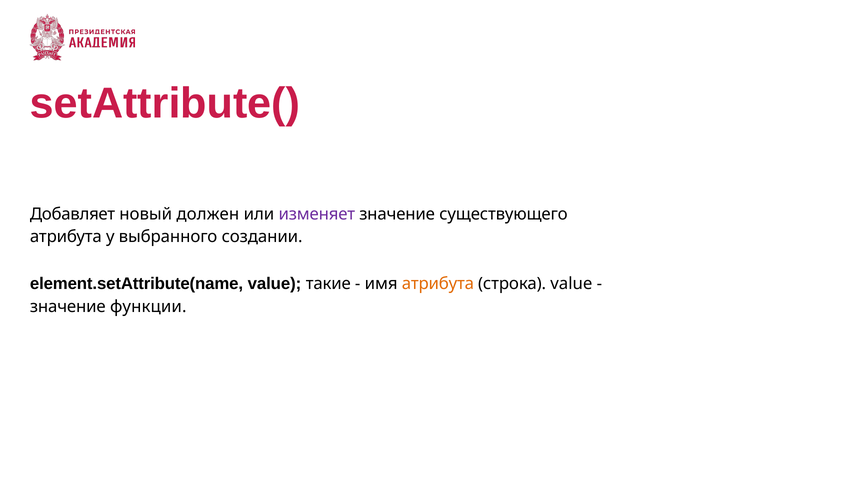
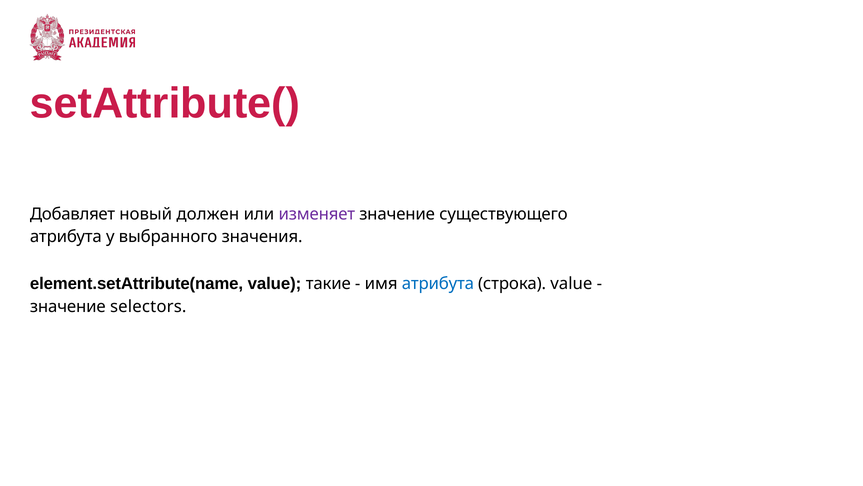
создании: создании -> значения (262, 236)
атрибута colour: orange -> blue (438, 283)
функции: функции -> selectors (148, 306)
